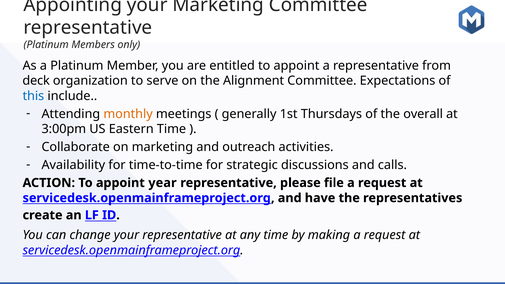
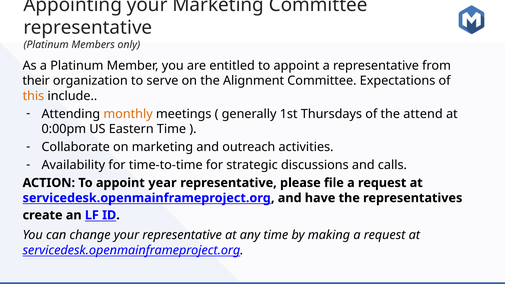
deck: deck -> their (36, 81)
this colour: blue -> orange (33, 96)
overall: overall -> attend (423, 114)
3:00pm: 3:00pm -> 0:00pm (64, 129)
